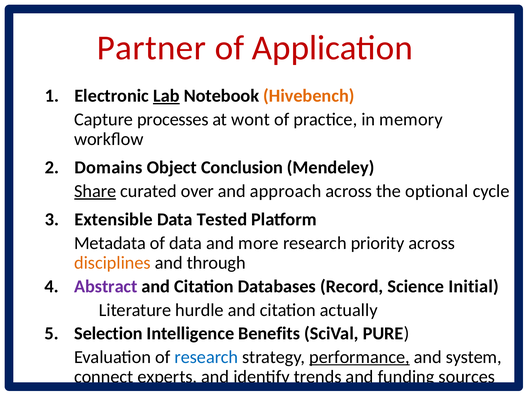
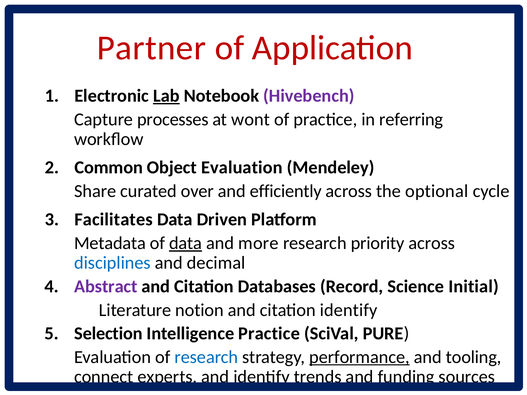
Hivebench colour: orange -> purple (309, 96)
memory: memory -> referring (411, 119)
Domains: Domains -> Common (109, 168)
Object Conclusion: Conclusion -> Evaluation (242, 168)
Share underline: present -> none (95, 191)
approach: approach -> efficiently (286, 191)
Extensible: Extensible -> Facilitates (114, 220)
Tested: Tested -> Driven (222, 220)
data underline: none -> present (186, 243)
disciplines colour: orange -> blue (112, 263)
through: through -> decimal (216, 263)
hurdle: hurdle -> notion (200, 310)
citation actually: actually -> identify (349, 310)
Intelligence Benefits: Benefits -> Practice (269, 334)
system: system -> tooling (474, 357)
